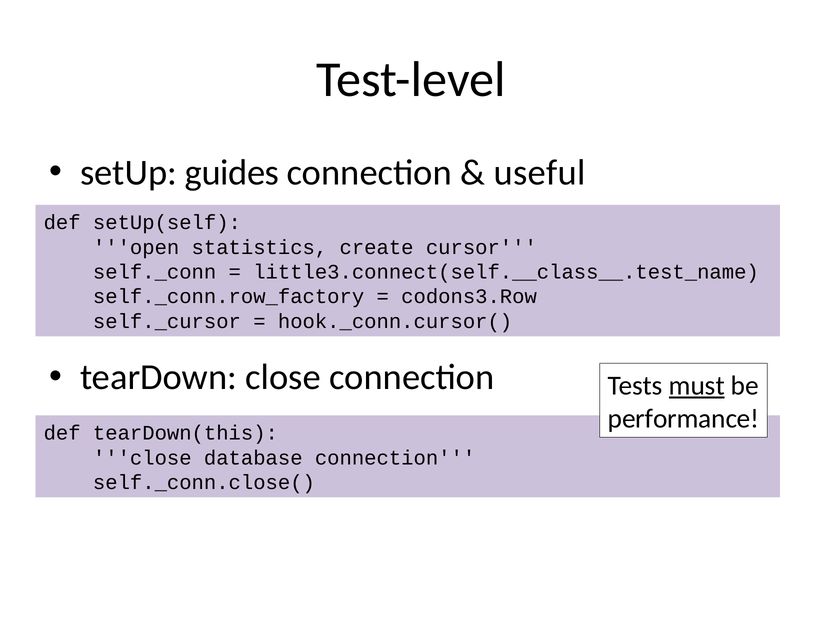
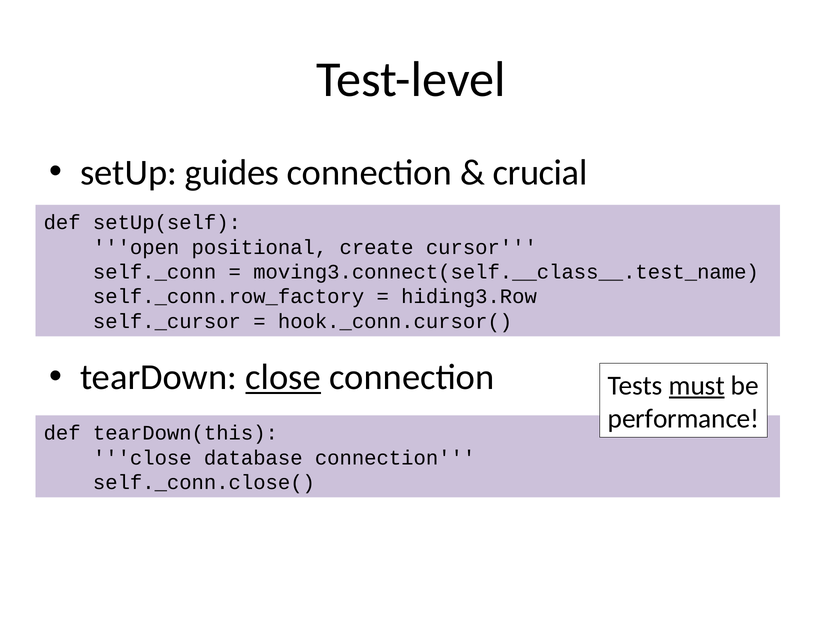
useful: useful -> crucial (540, 172)
statistics: statistics -> positional (259, 247)
little3.connect(self.__class__.test_name: little3.connect(self.__class__.test_name -> moving3.connect(self.__class__.test_name (506, 272)
codons3.Row: codons3.Row -> hiding3.Row (469, 296)
close underline: none -> present (283, 377)
